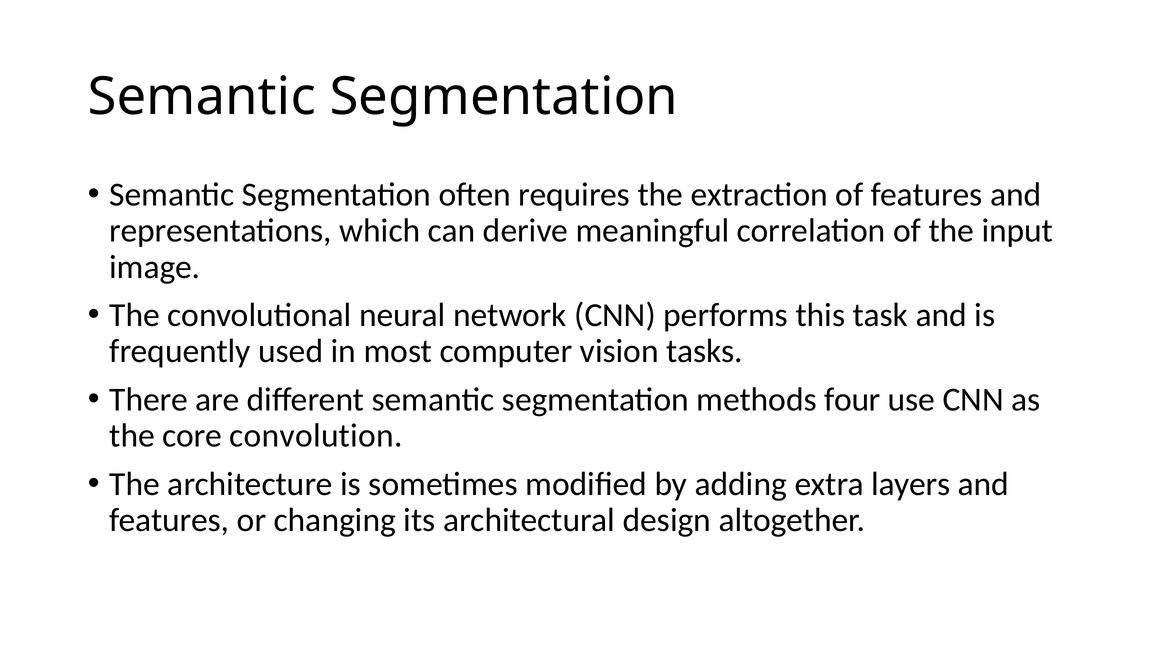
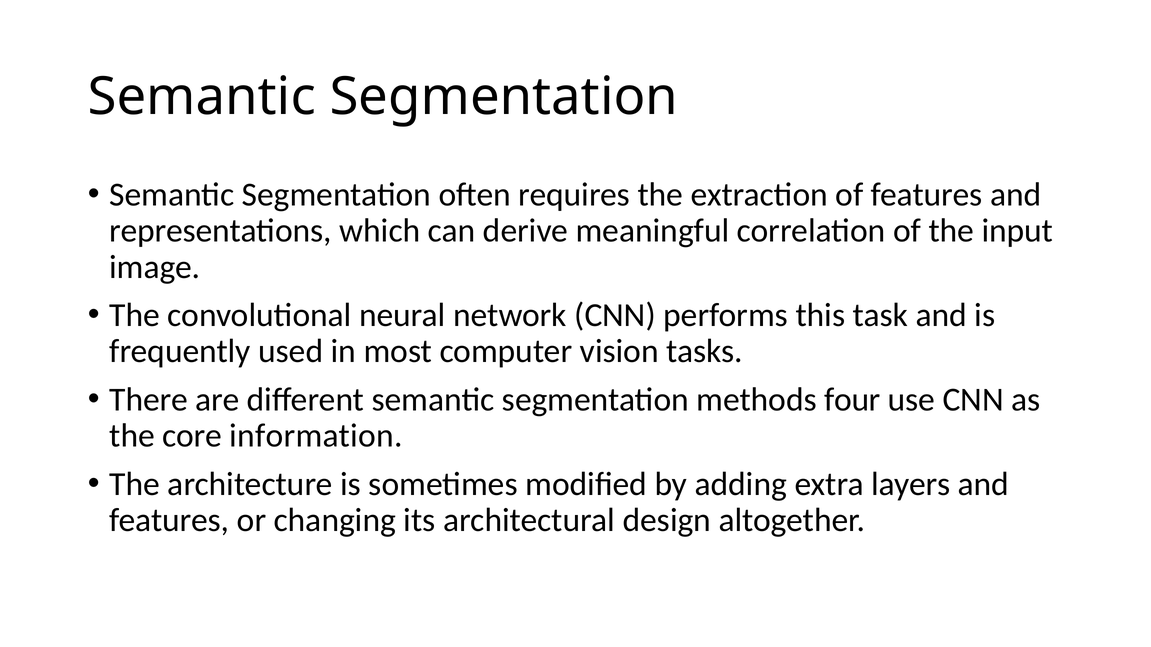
convolution: convolution -> information (316, 436)
